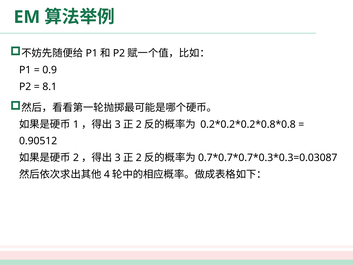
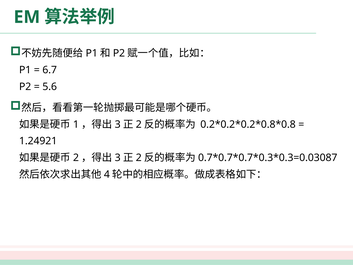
0.9: 0.9 -> 6.7 (50, 70)
8.1: 8.1 -> 5.6 (50, 87)
0.90512: 0.90512 -> 1.24921 (38, 141)
